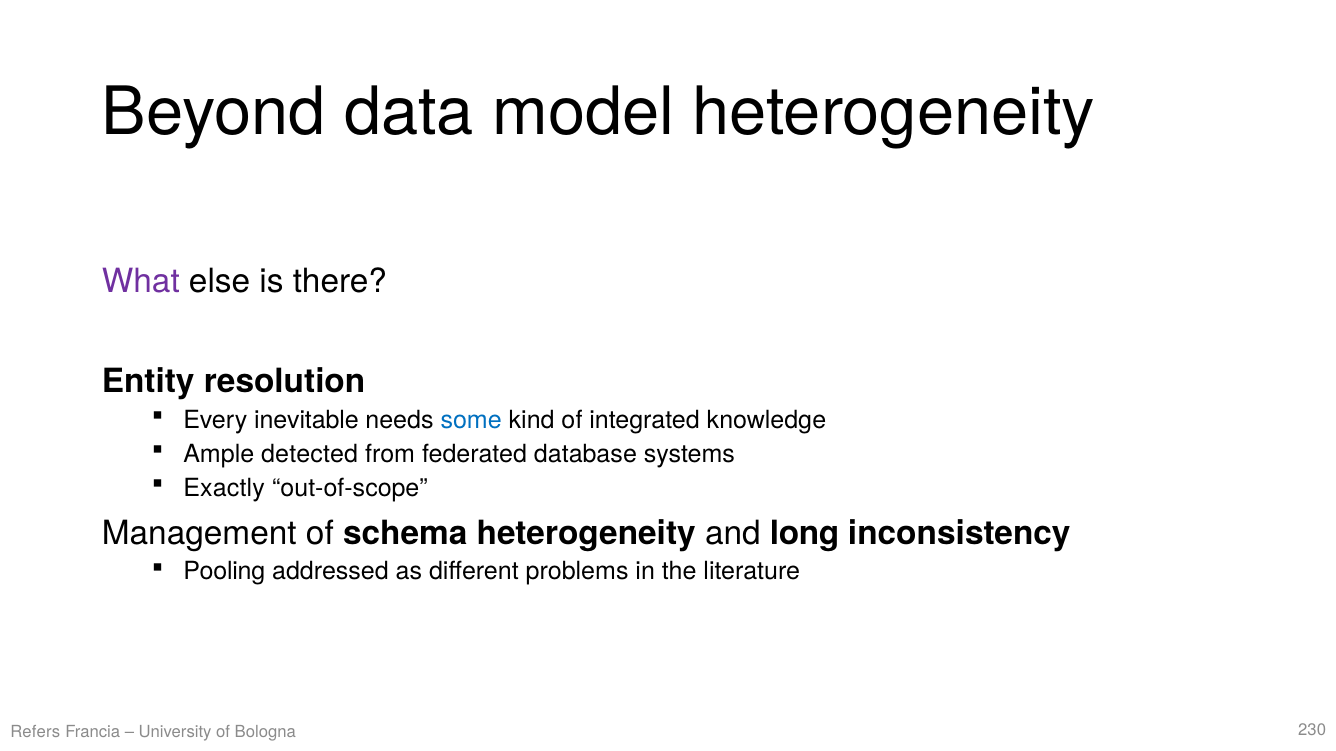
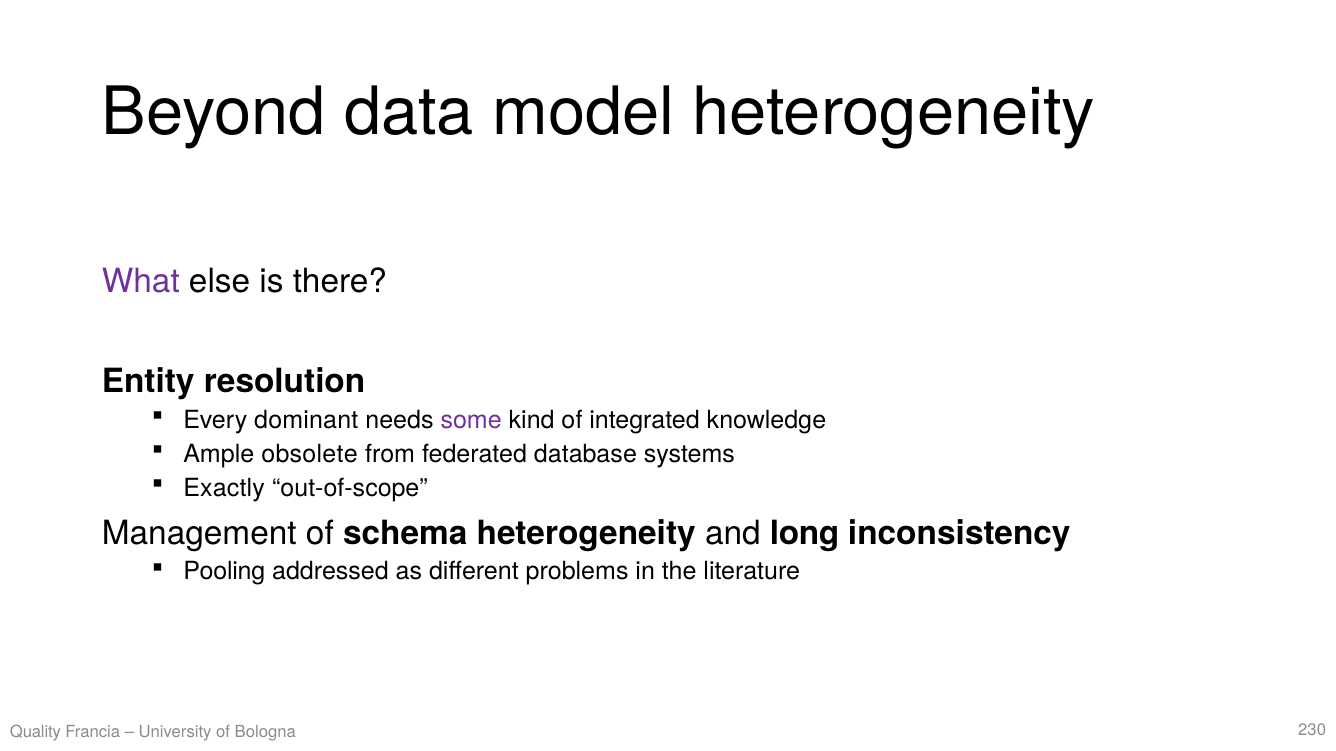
inevitable: inevitable -> dominant (306, 420)
some colour: blue -> purple (471, 420)
detected: detected -> obsolete (310, 454)
Refers: Refers -> Quality (35, 733)
